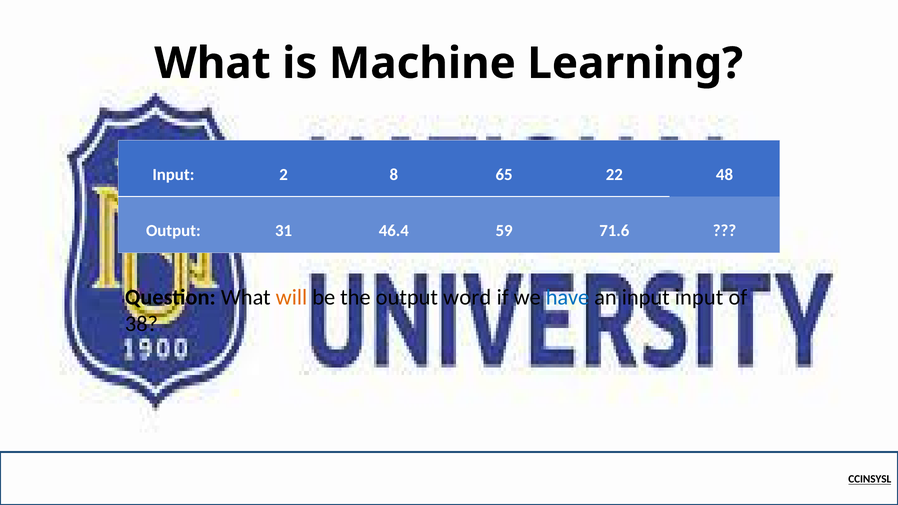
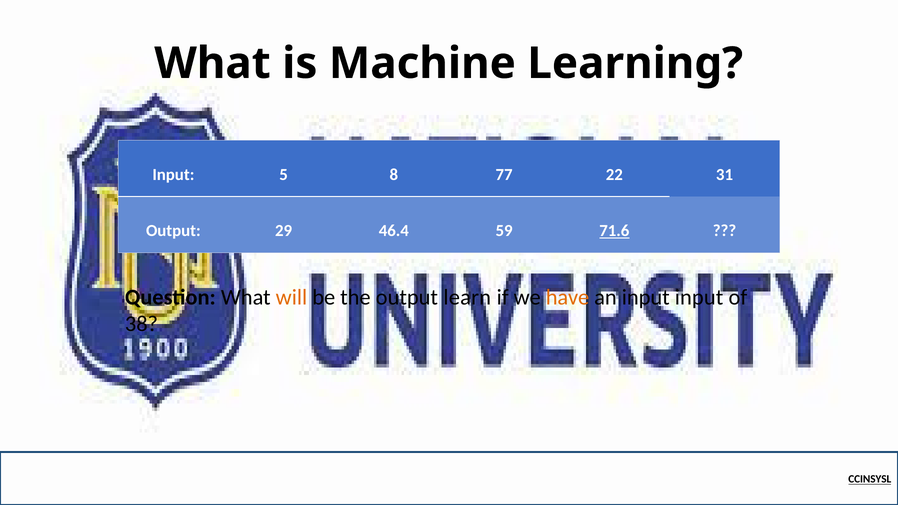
2: 2 -> 5 (284, 175)
65: 65 -> 77 (504, 175)
48: 48 -> 31 (725, 175)
31: 31 -> 29 (284, 231)
71.6 underline: none -> present (614, 231)
word: word -> learn (467, 297)
have colour: blue -> orange (568, 297)
